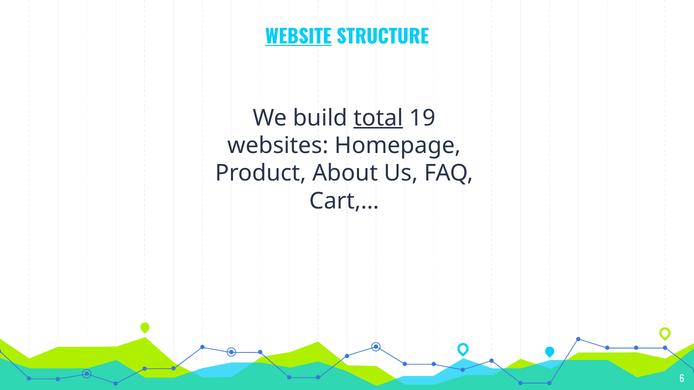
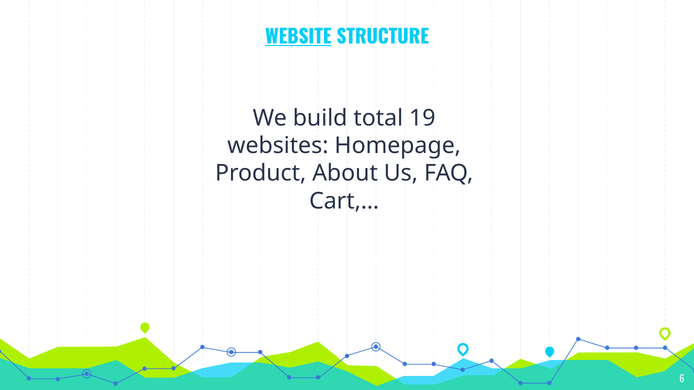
total underline: present -> none (378, 118)
